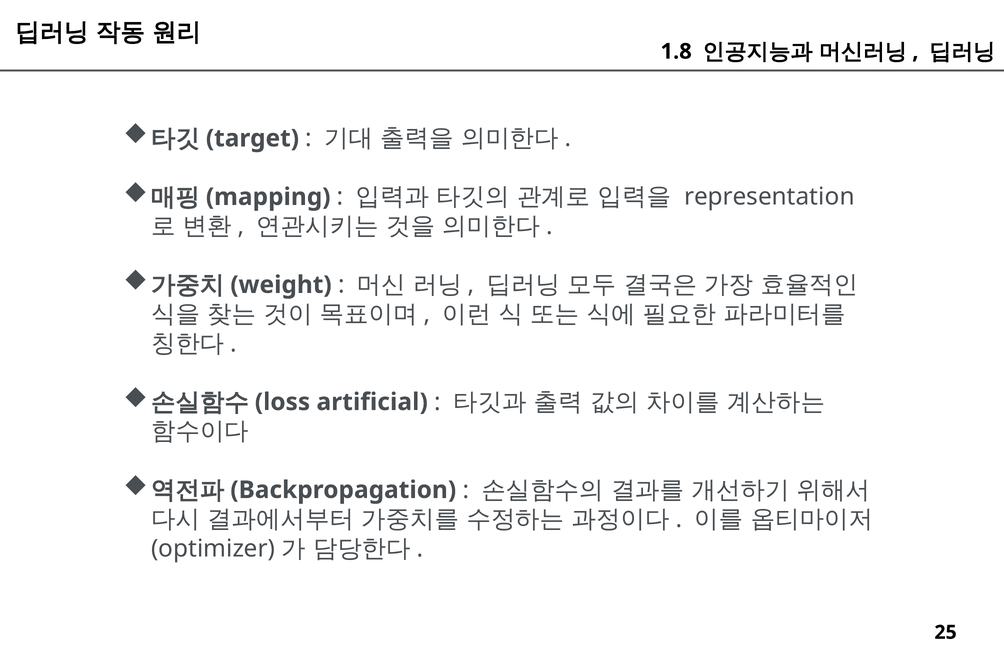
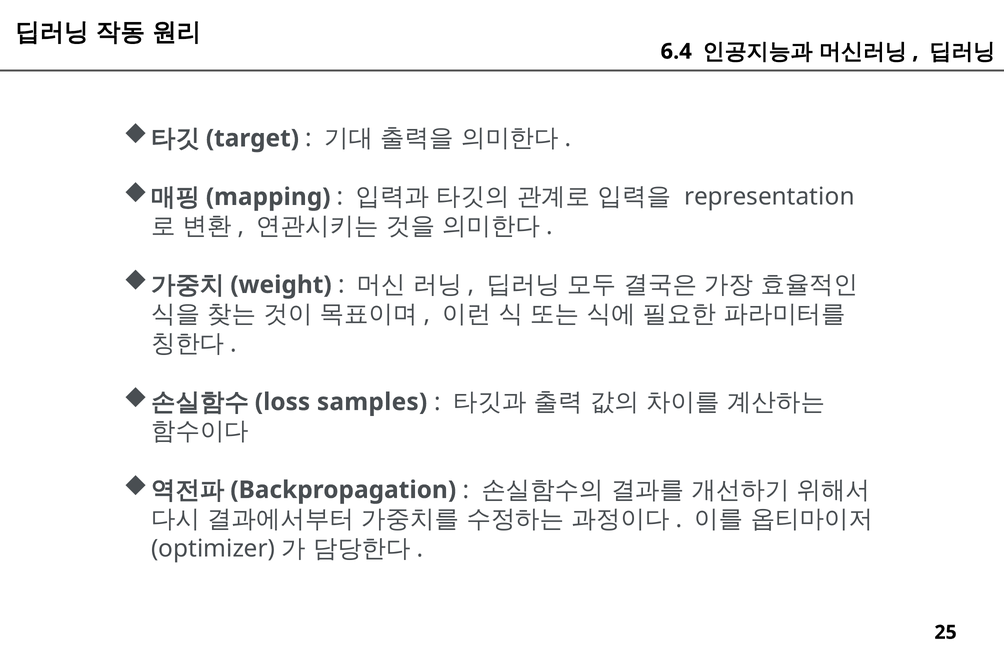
1.8: 1.8 -> 6.4 (676, 51)
artificial: artificial -> samples (372, 402)
